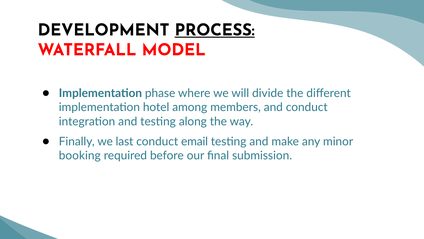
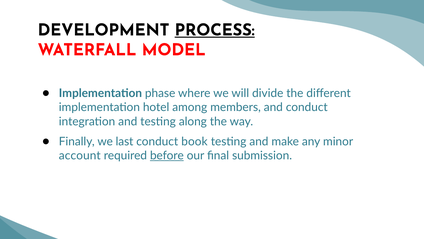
email: email -> book (194, 141)
booking: booking -> account (80, 155)
before underline: none -> present (167, 155)
